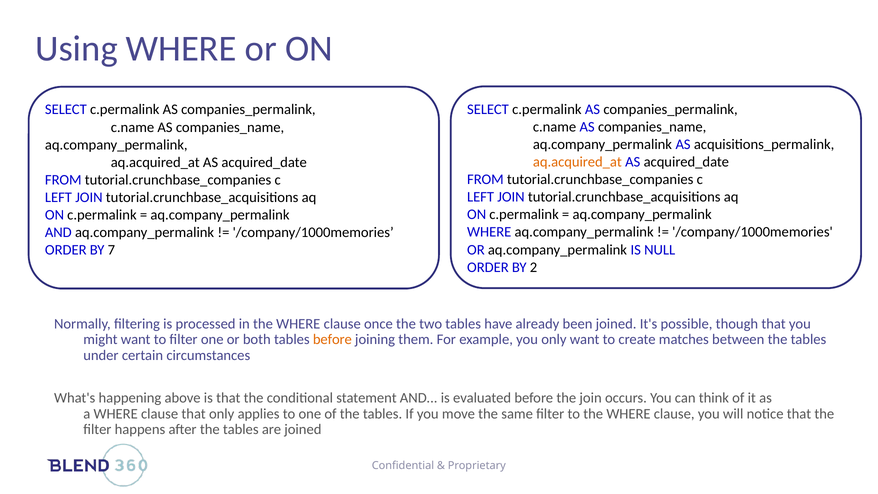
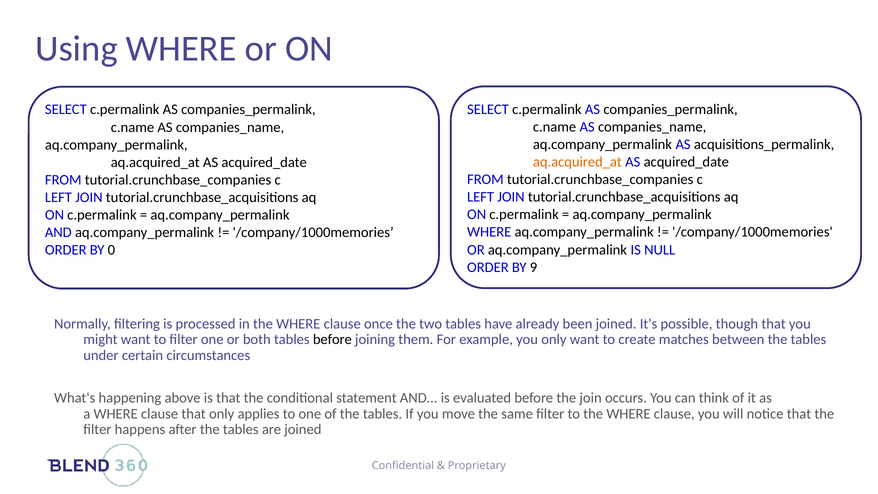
7: 7 -> 0 (111, 250)
2: 2 -> 9 (534, 267)
before colour: orange -> black (332, 339)
